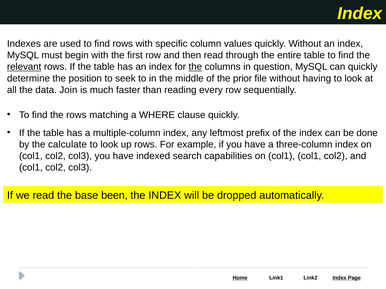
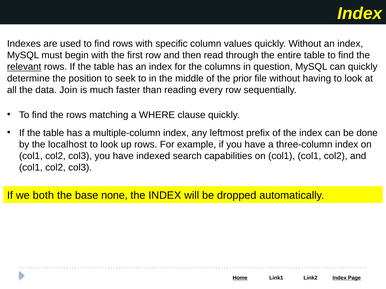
the underline: present -> none (195, 67)
calculate: calculate -> localhost (67, 145)
we read: read -> both (43, 196)
been: been -> none (114, 196)
